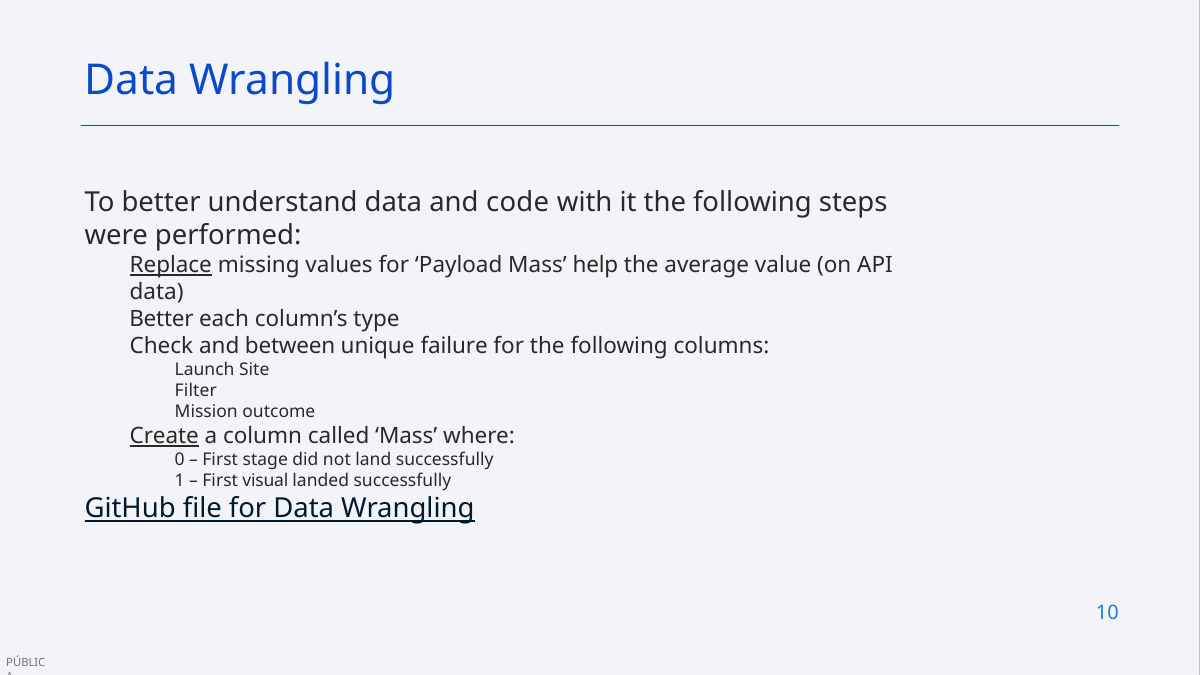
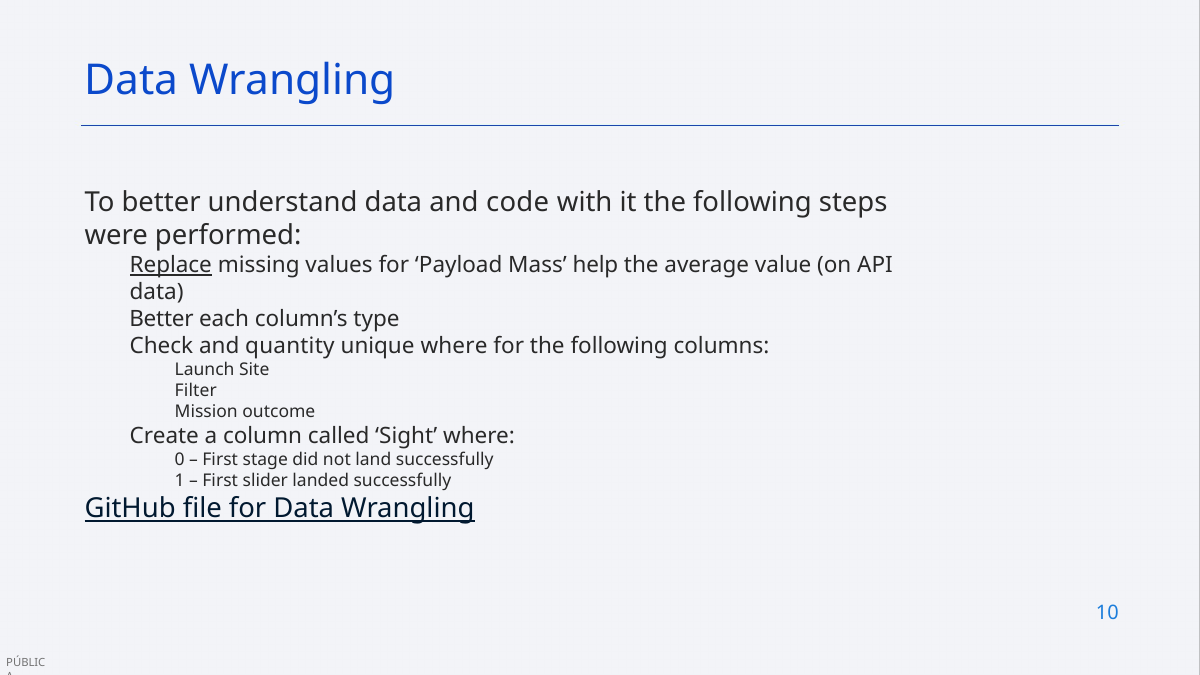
between: between -> quantity (290, 346)
unique failure: failure -> where (454, 346)
Create underline: present -> none (164, 436)
called Mass: Mass -> Sight (406, 436)
visual: visual -> slider (265, 481)
